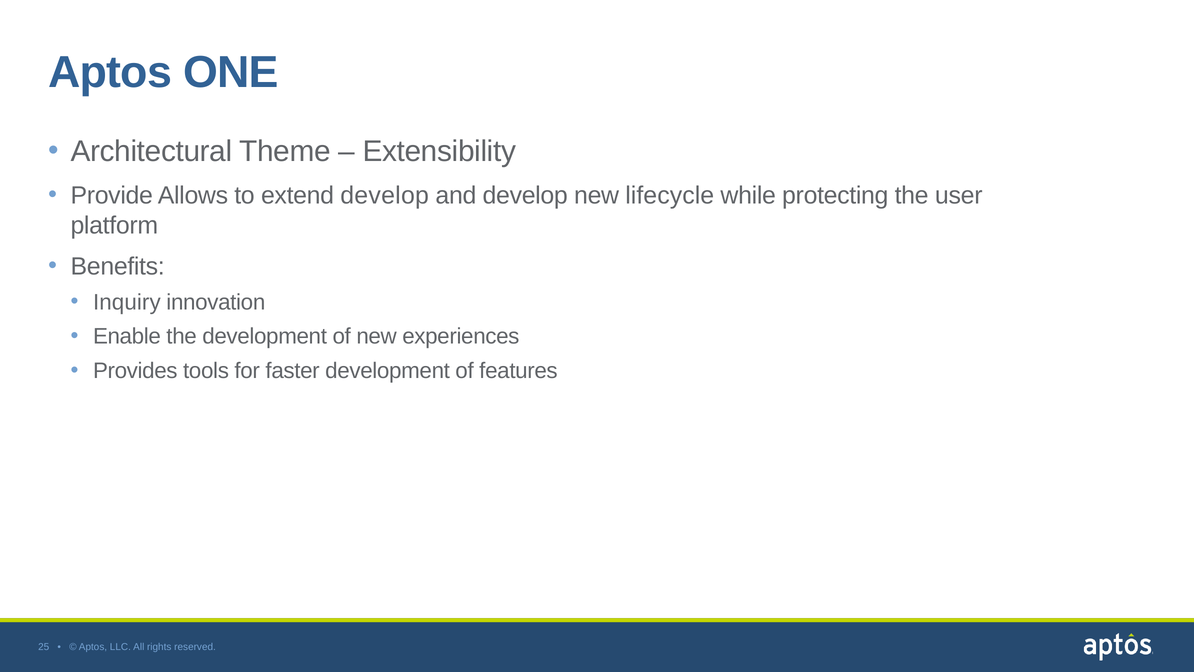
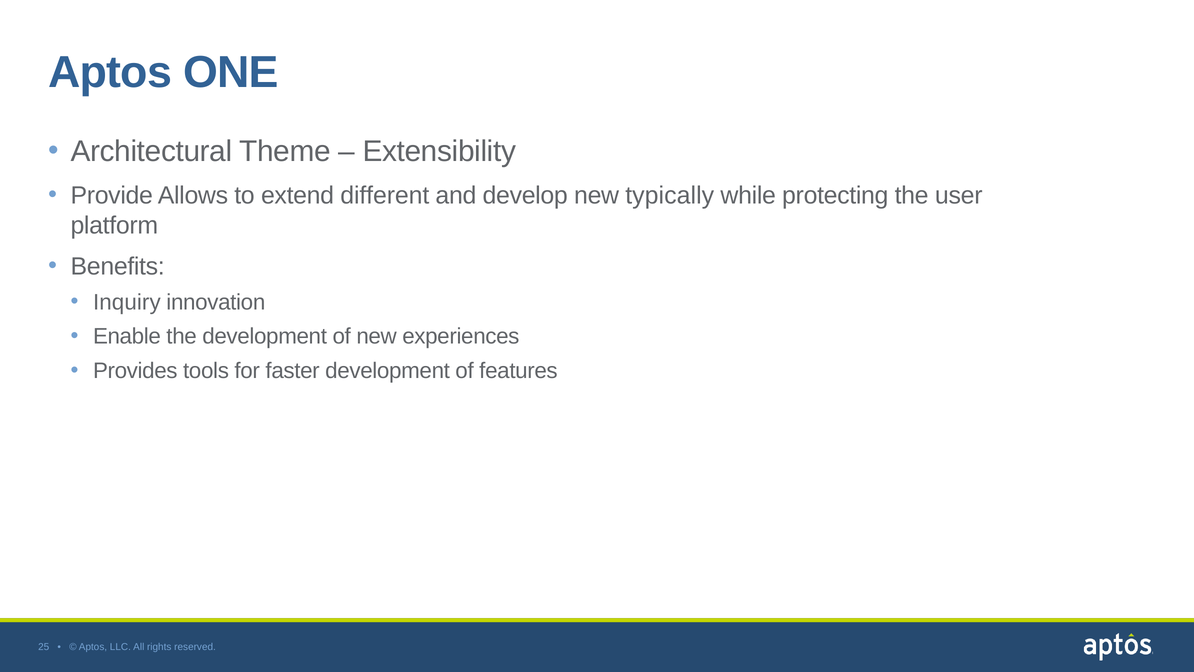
extend develop: develop -> different (385, 195)
lifecycle: lifecycle -> typically (670, 195)
